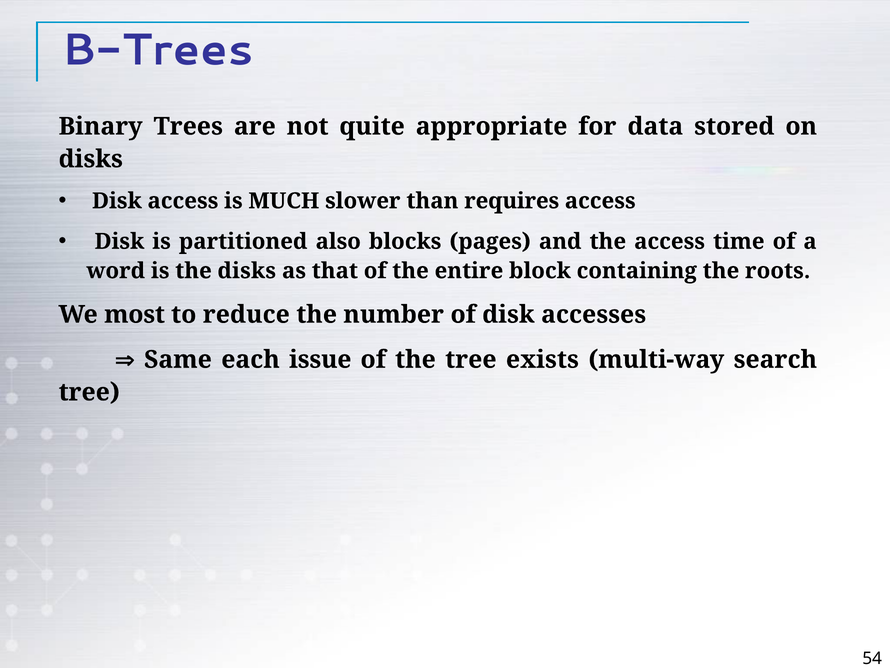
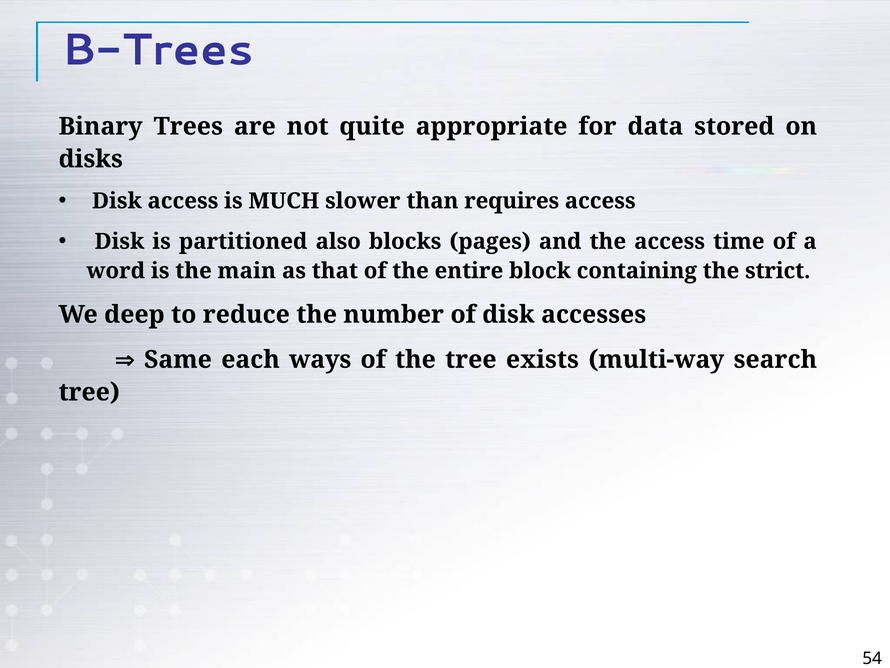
the disks: disks -> main (247, 271)
roots: roots -> strict (778, 271)
most: most -> deep (134, 314)
issue: issue -> ways (320, 359)
